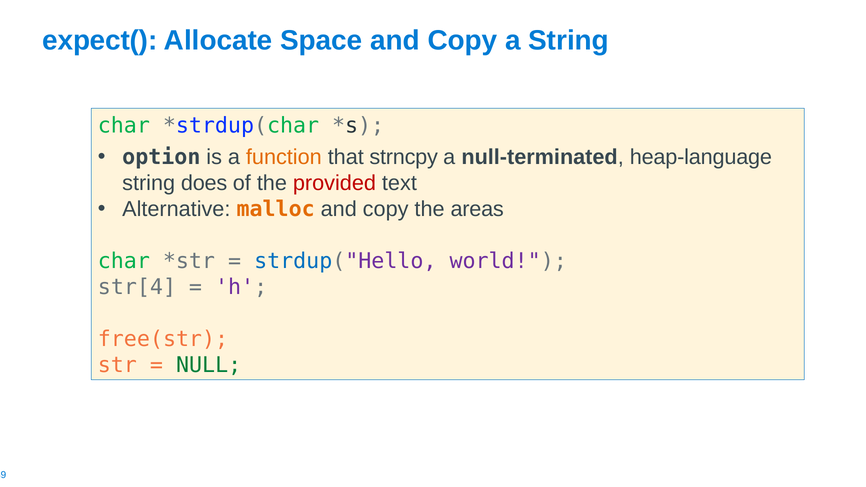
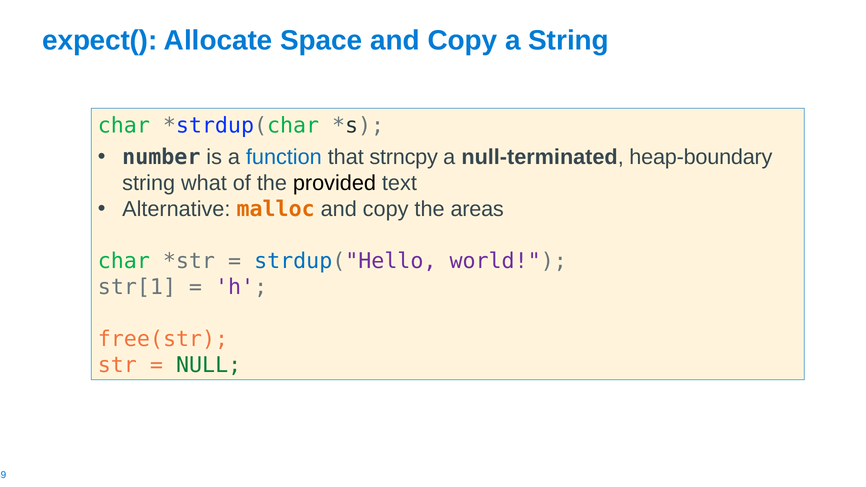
option: option -> number (161, 157)
function colour: orange -> blue (284, 157)
heap-language: heap-language -> heap-boundary (701, 157)
does: does -> what (204, 183)
provided colour: red -> black (334, 183)
str[4: str[4 -> str[1 (137, 287)
